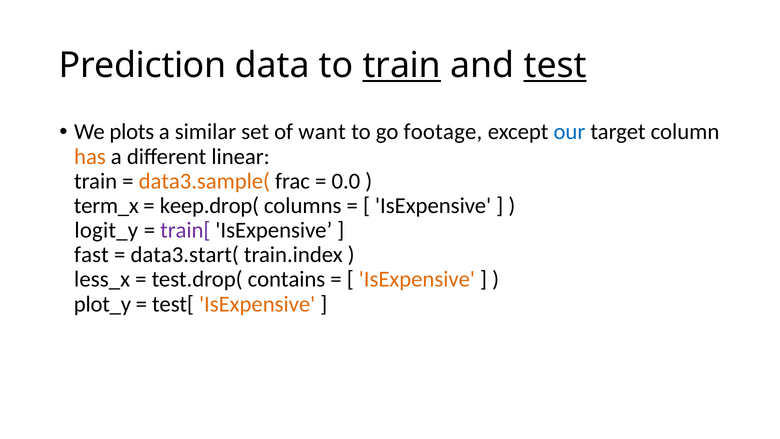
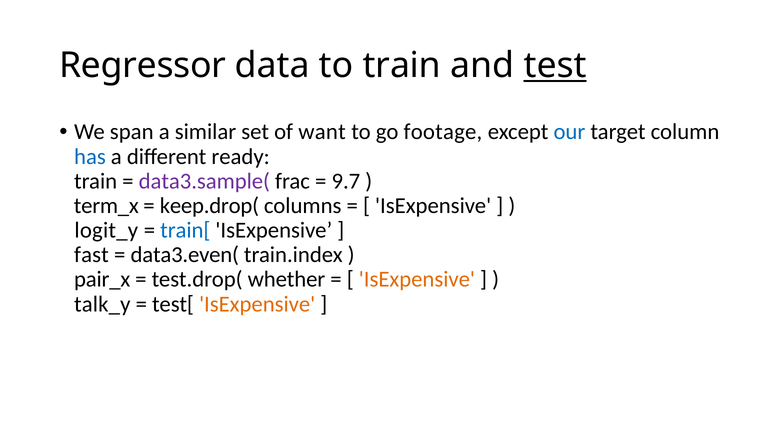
Prediction: Prediction -> Regressor (143, 66)
train underline: present -> none (402, 66)
plots: plots -> span (132, 132)
has colour: orange -> blue (90, 156)
linear: linear -> ready (241, 156)
data3.sample( colour: orange -> purple (204, 181)
0.0: 0.0 -> 9.7 (346, 181)
train[ colour: purple -> blue (185, 230)
data3.start(: data3.start( -> data3.even( (185, 255)
less_x: less_x -> pair_x (102, 279)
contains: contains -> whether (286, 279)
plot_y: plot_y -> talk_y (102, 304)
